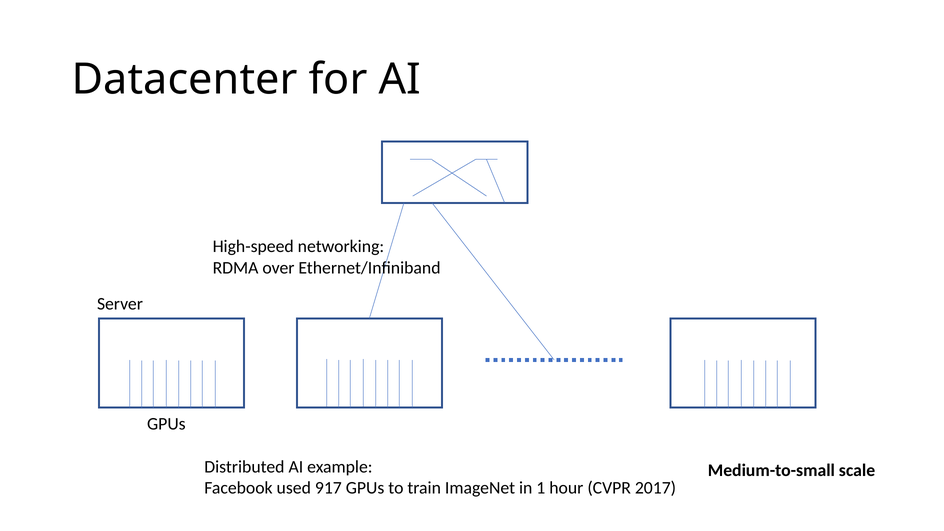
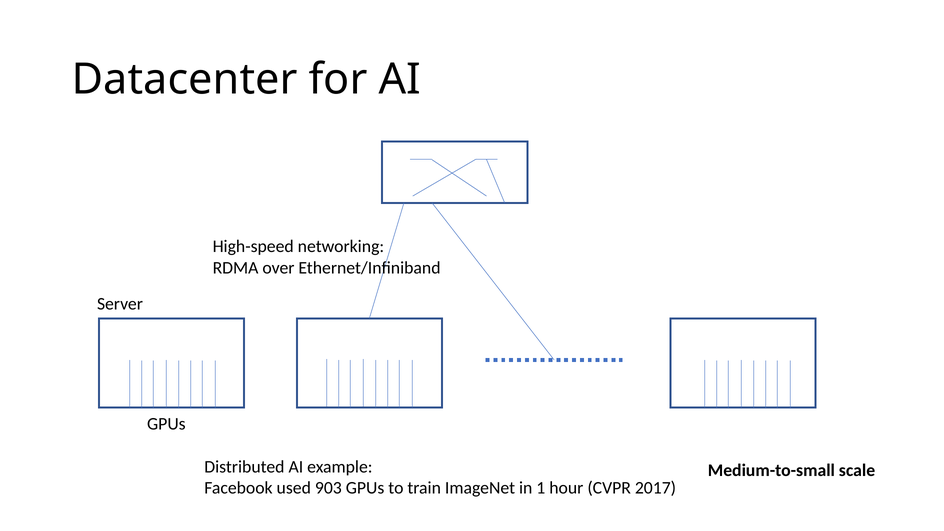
917: 917 -> 903 (328, 488)
